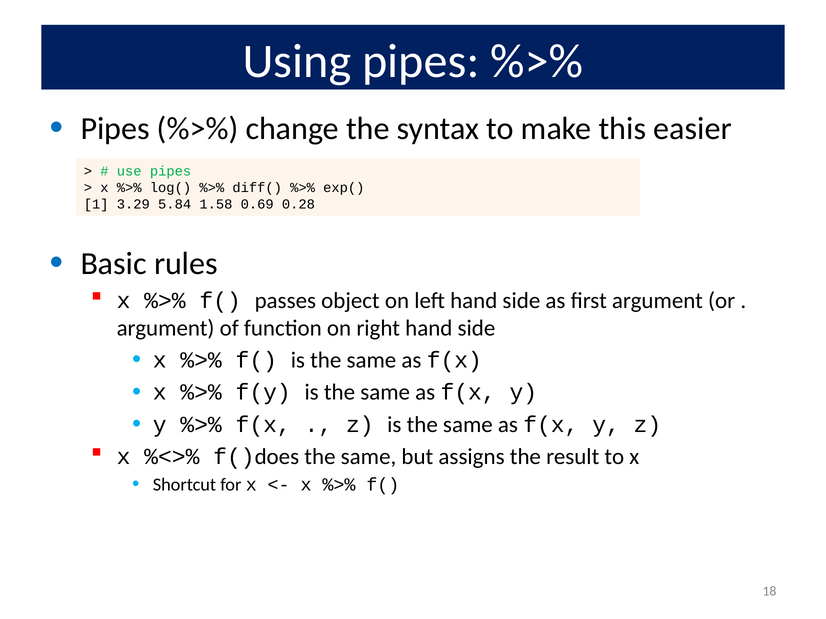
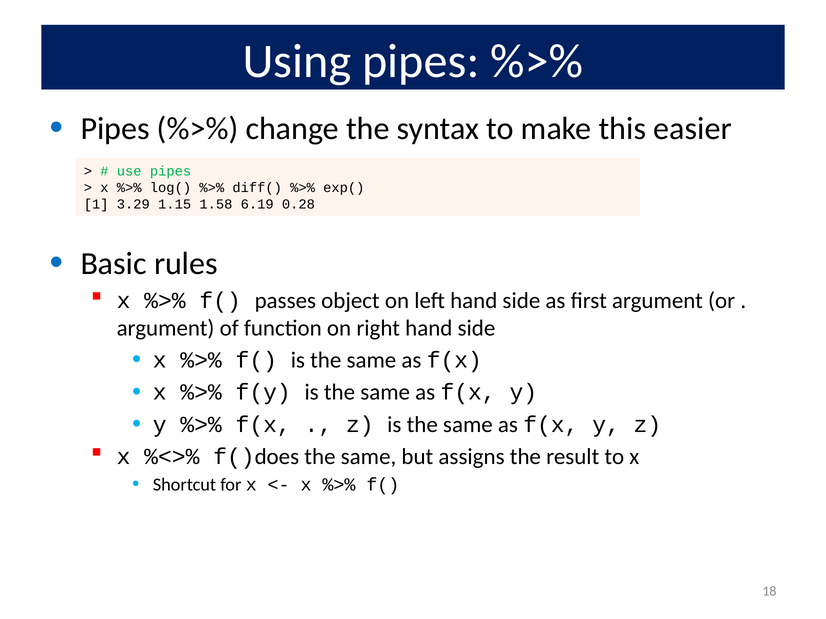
5.84: 5.84 -> 1.15 (175, 205)
0.69: 0.69 -> 6.19 (257, 205)
